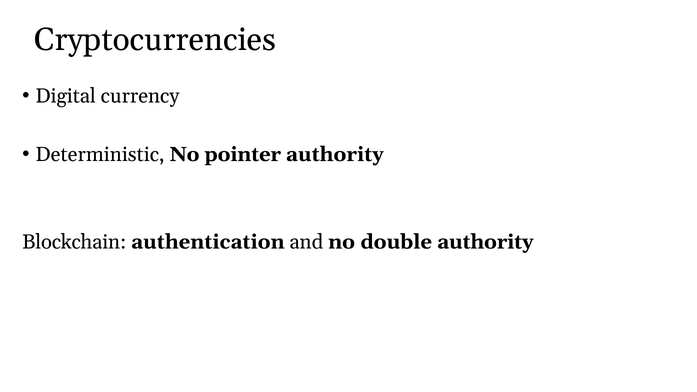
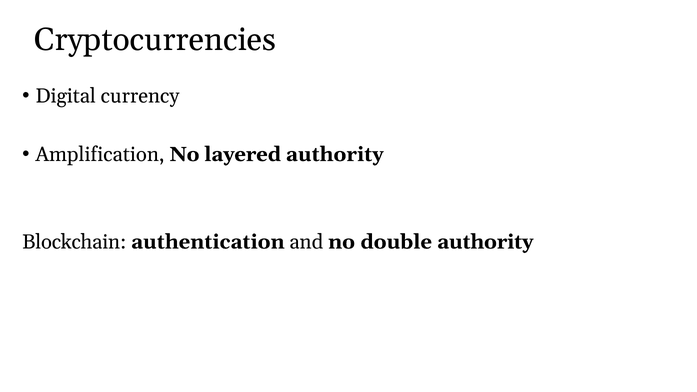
Deterministic: Deterministic -> Amplification (100, 154)
pointer: pointer -> layered (243, 154)
